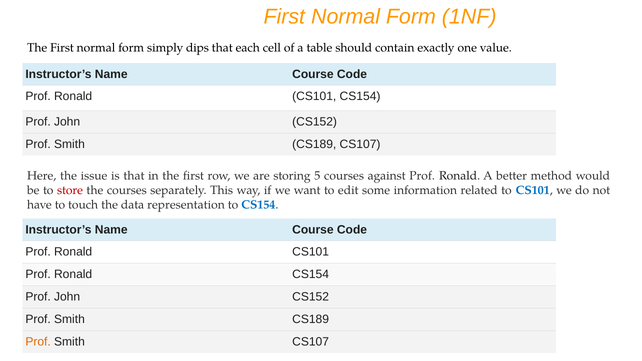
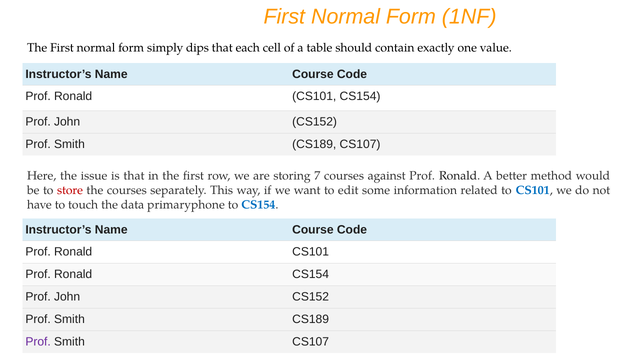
5: 5 -> 7 (317, 176)
representation: representation -> primaryphone (186, 205)
Prof colour: orange -> purple (38, 342)
